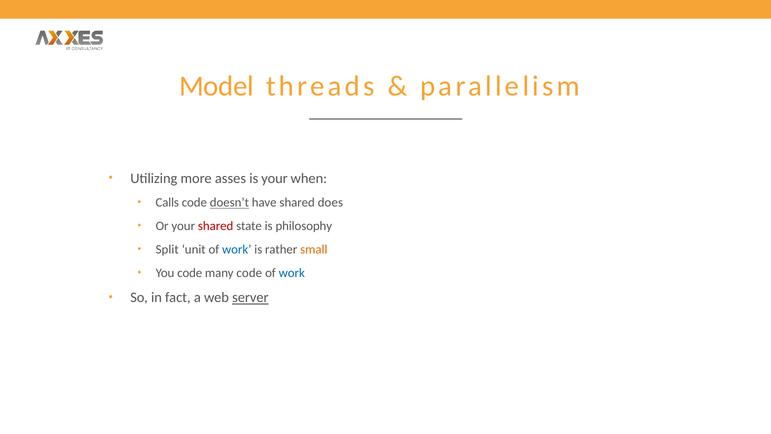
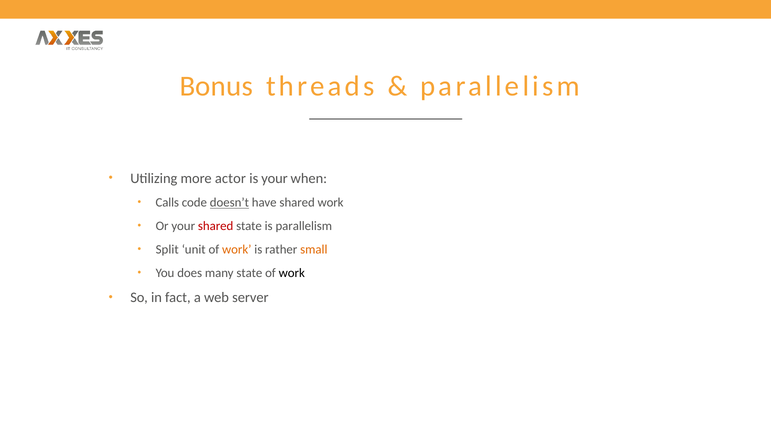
Model: Model -> Bonus (216, 86)
asses: asses -> actor (230, 178)
shared does: does -> work (331, 202)
is philosophy: philosophy -> parallelism (304, 226)
work colour: blue -> orange (237, 249)
You code: code -> does (190, 273)
many code: code -> state (249, 273)
work colour: blue -> black (292, 273)
server underline: present -> none (250, 297)
